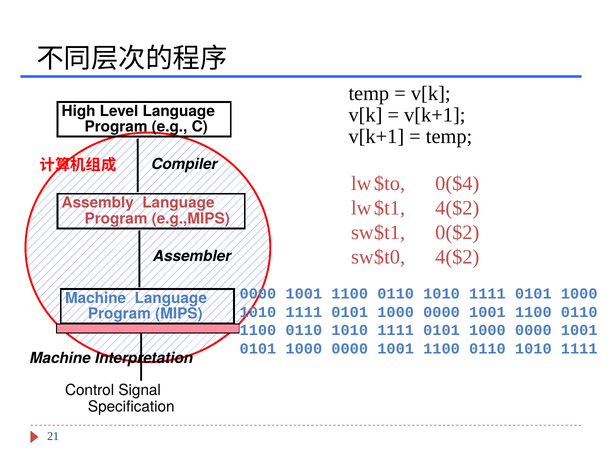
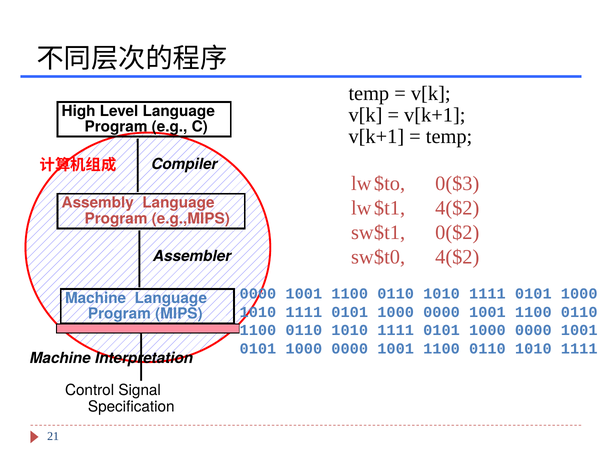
0($4: 0($4 -> 0($3 (457, 184)
